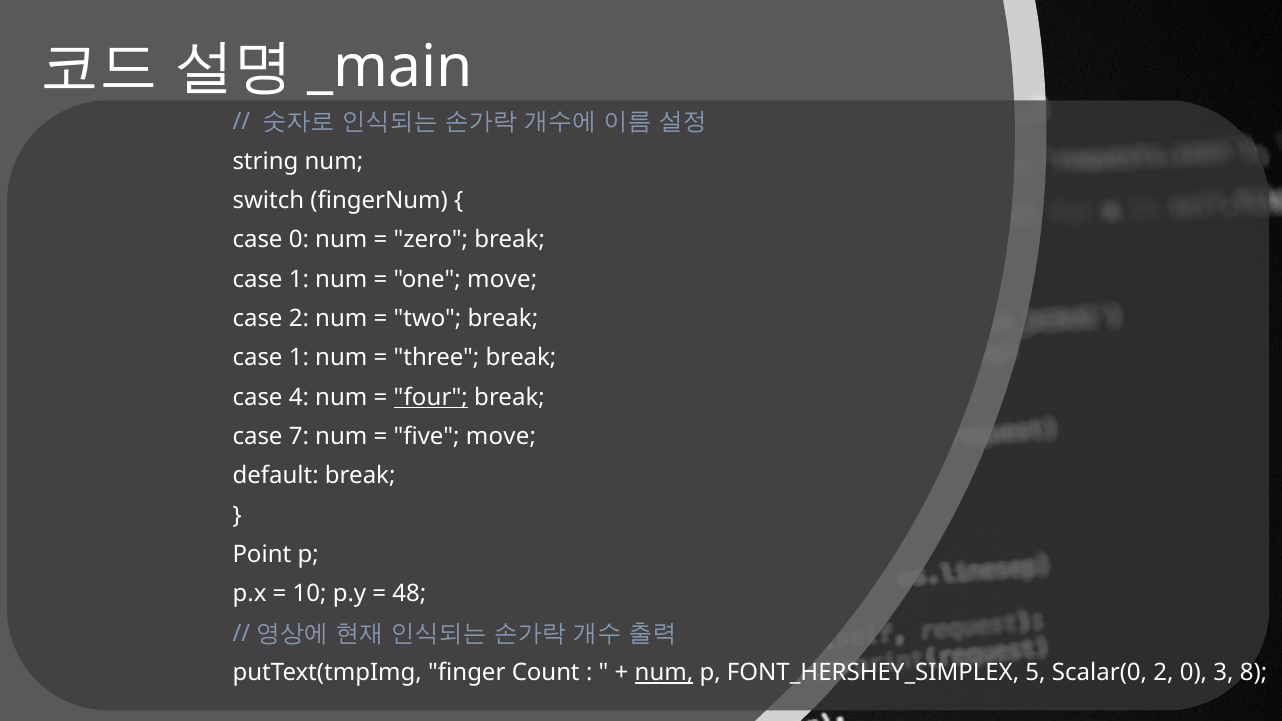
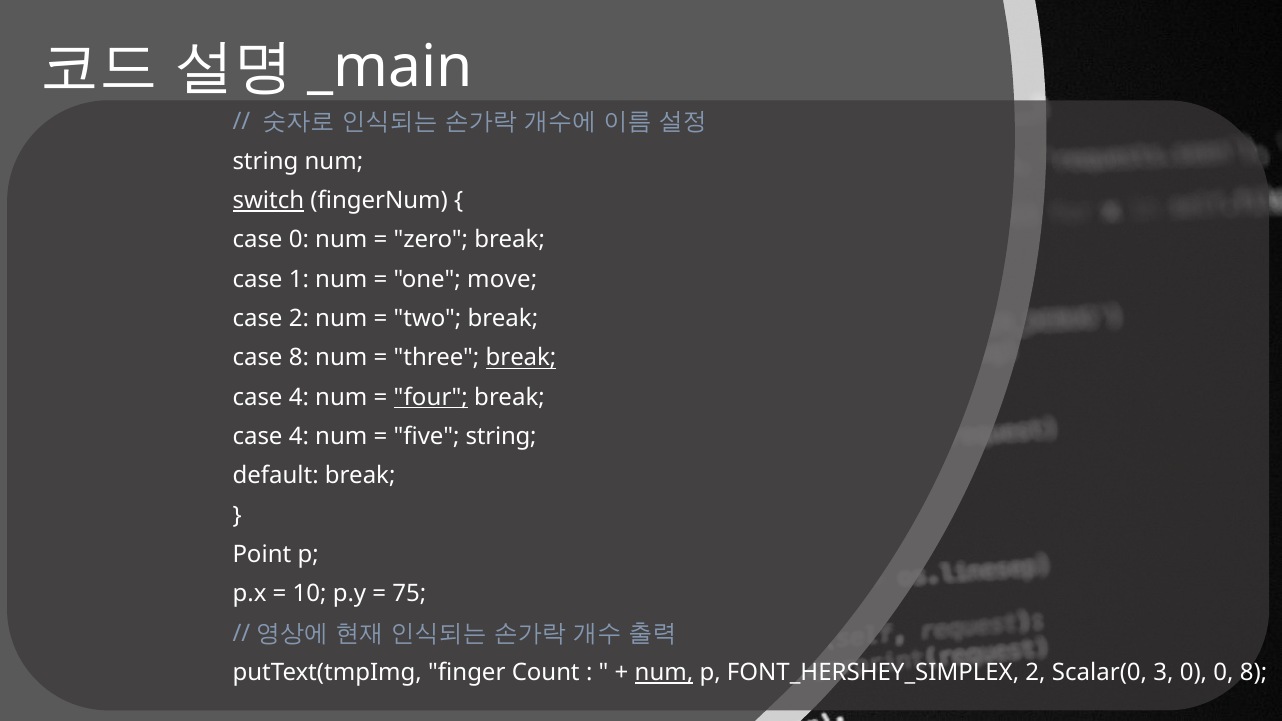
switch underline: none -> present (268, 201)
1: 1 -> 8 (299, 358)
break underline: none -> present (521, 358)
7: 7 -> 4 (299, 437)
five move: move -> string (501, 437)
48: 48 -> 75 (409, 594)
FONT_HERSHEY_SIMPLEX 5: 5 -> 2 (1036, 673)
Scalar(0 2: 2 -> 3 (1163, 673)
0 3: 3 -> 0 (1223, 673)
